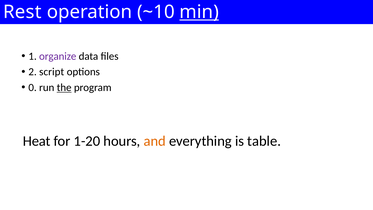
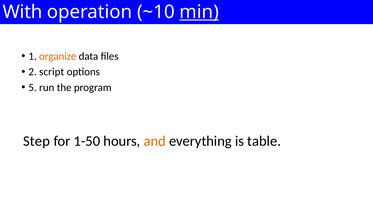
Rest: Rest -> With (23, 12)
organize colour: purple -> orange (58, 56)
0: 0 -> 5 (33, 87)
the underline: present -> none (64, 87)
Heat: Heat -> Step (37, 141)
1-20: 1-20 -> 1-50 (87, 141)
